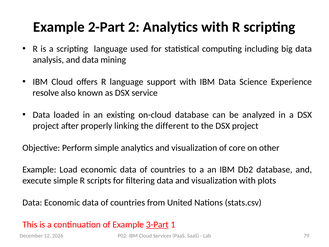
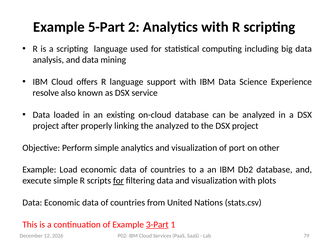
2-Part: 2-Part -> 5-Part (107, 27)
the different: different -> analyzed (172, 126)
core: core -> port (237, 148)
for underline: none -> present (118, 181)
